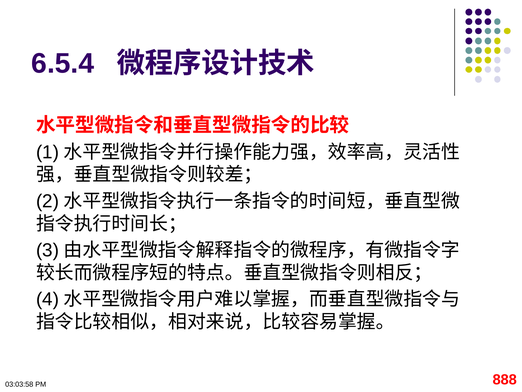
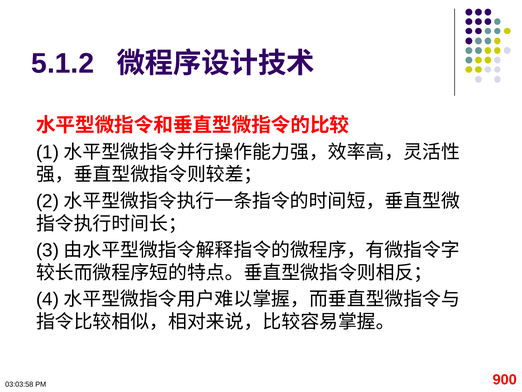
6.5.4: 6.5.4 -> 5.1.2 (63, 63)
888: 888 -> 900 (505, 379)
